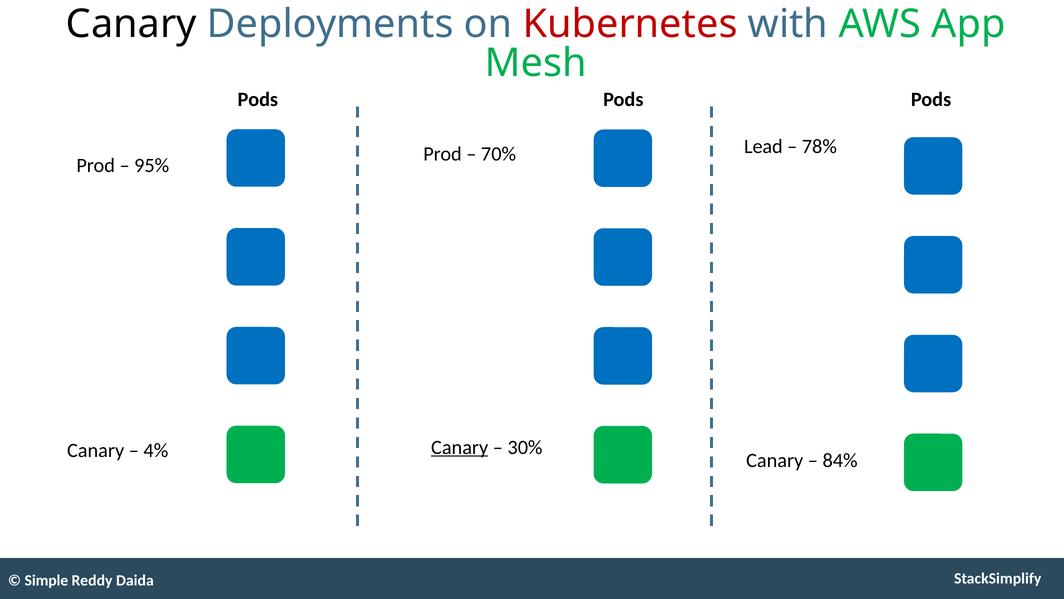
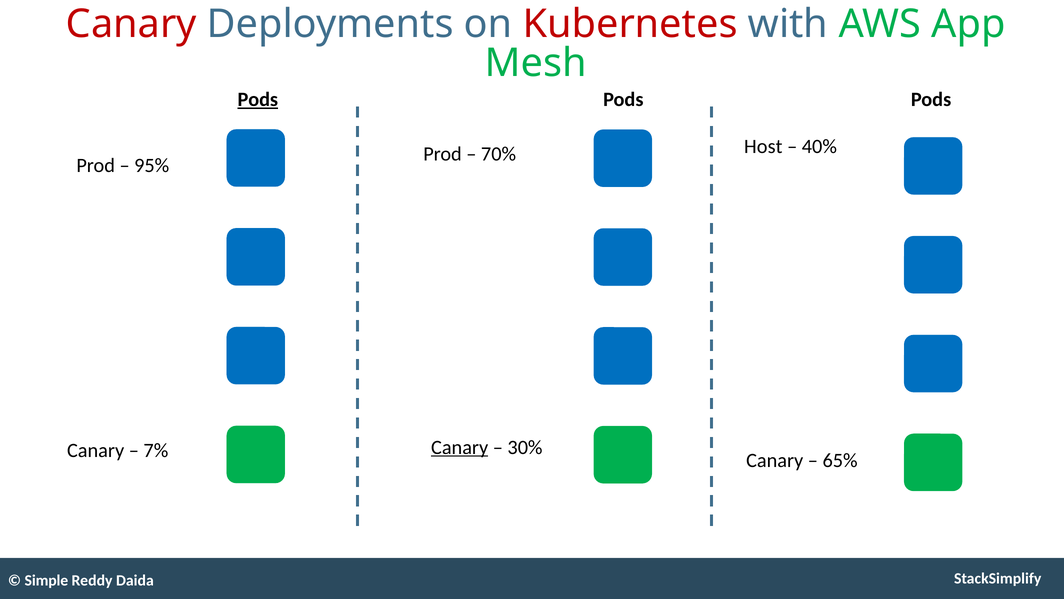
Canary colour: black -> red (131, 24)
Pods underline: none -> present (258, 99)
Lead: Lead -> Host (763, 146)
78%: 78% -> 40% (819, 146)
4%: 4% -> 7% (156, 450)
84%: 84% -> 65% (840, 460)
